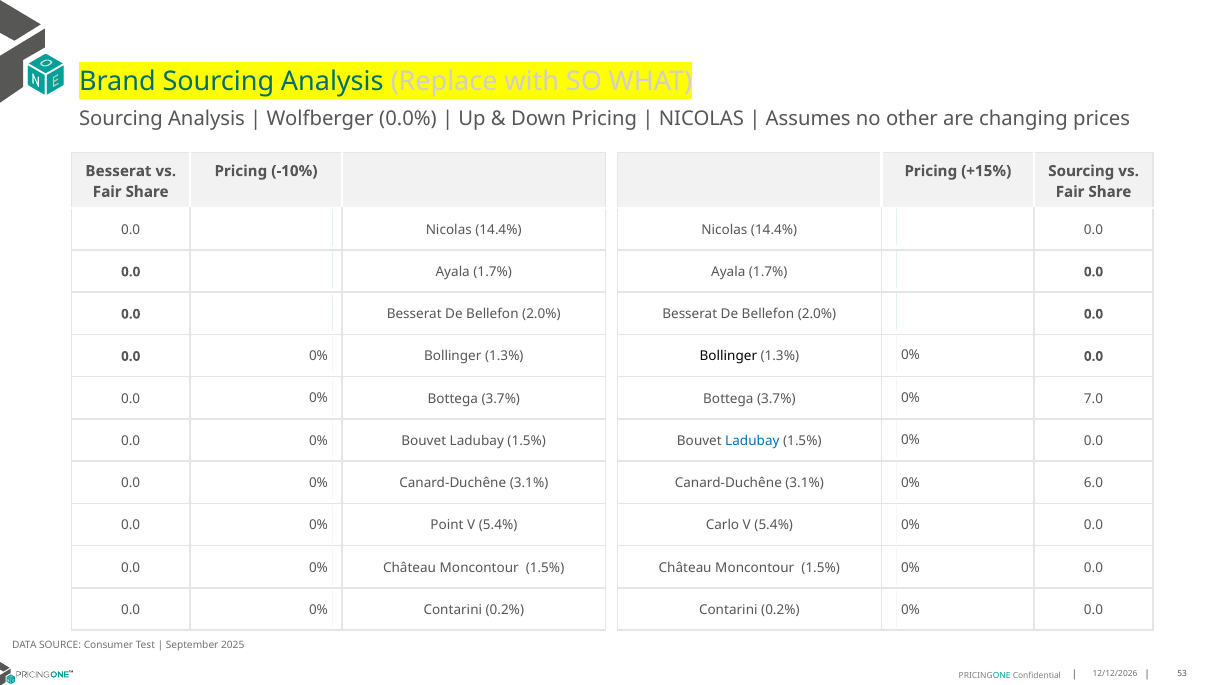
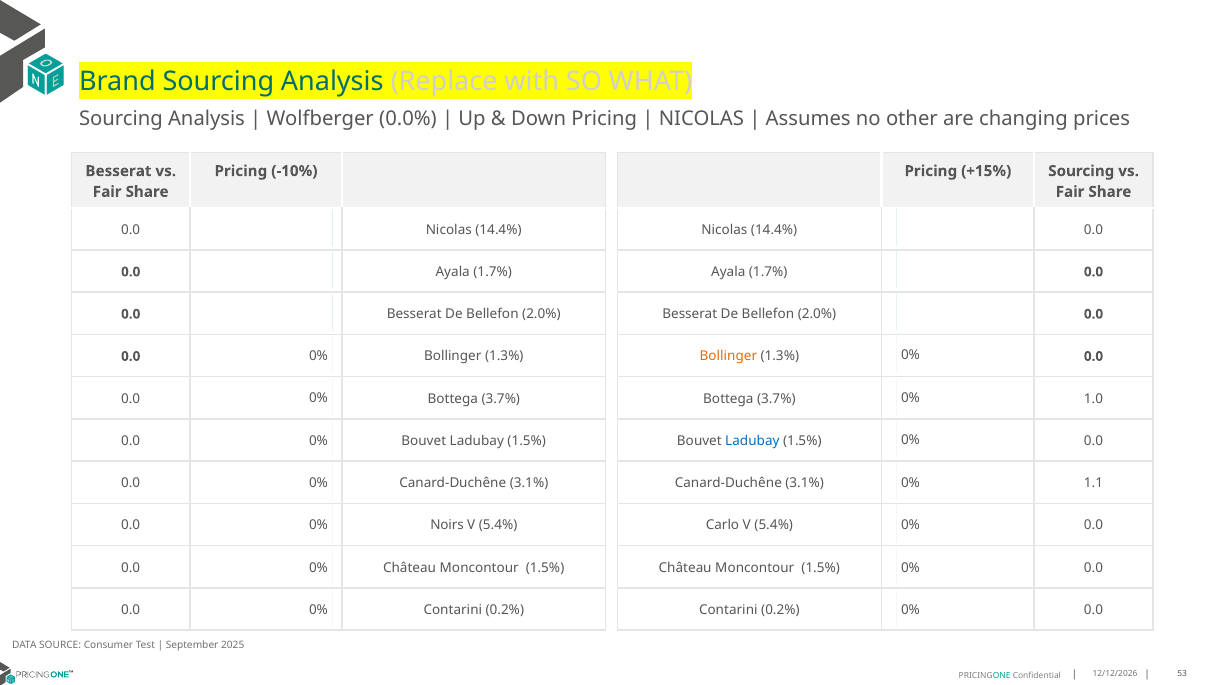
Bollinger colour: black -> orange (728, 356)
7.0: 7.0 -> 1.0 (1094, 398)
6.0: 6.0 -> 1.1 (1094, 483)
Point: Point -> Noirs (447, 525)
